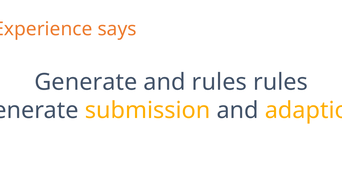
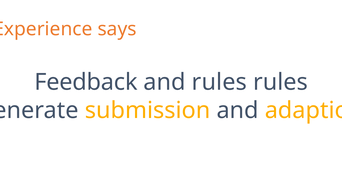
Generate: Generate -> Feedback (86, 82)
